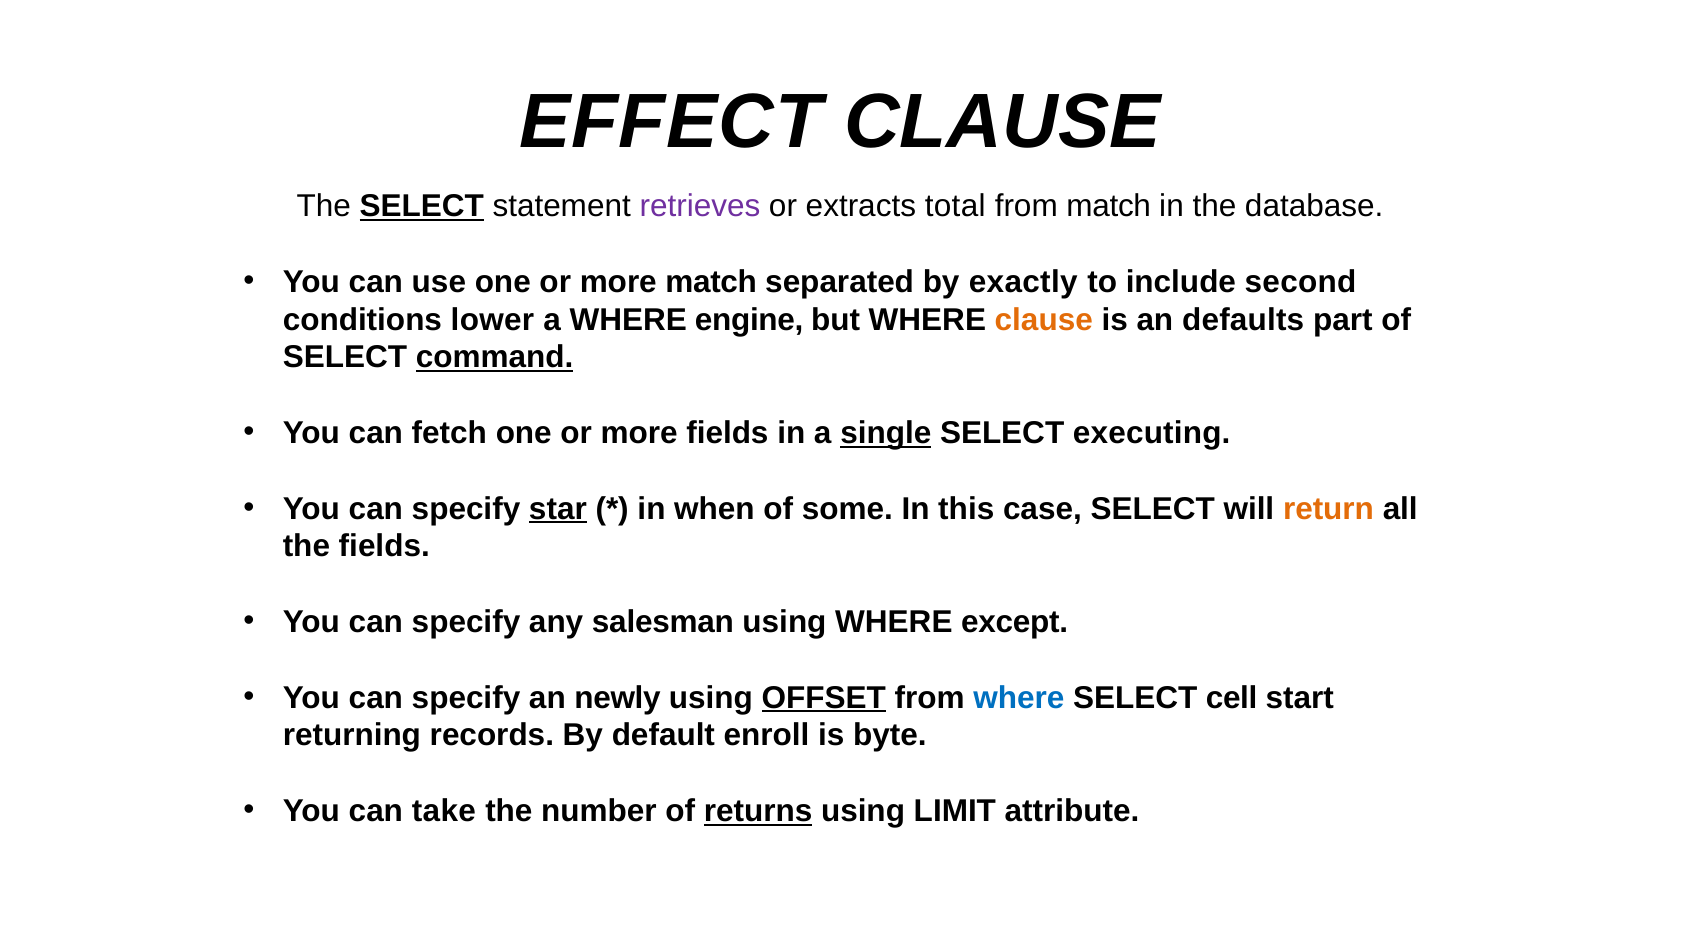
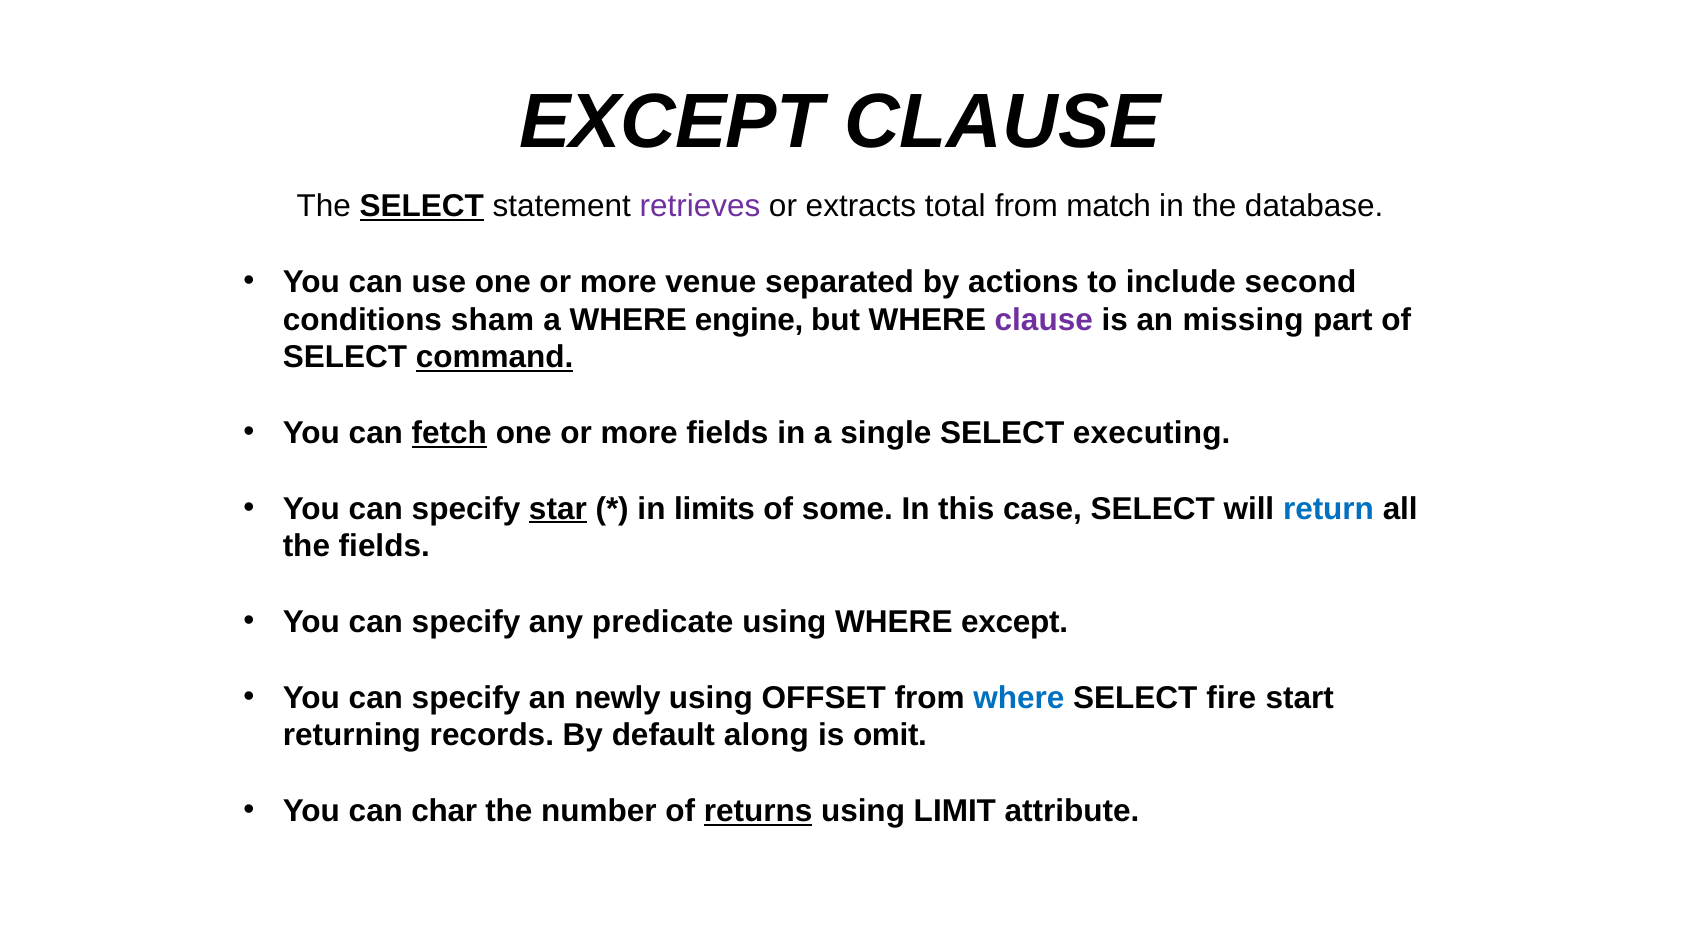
EFFECT: EFFECT -> EXCEPT (671, 122)
more match: match -> venue (711, 282)
exactly: exactly -> actions (1023, 282)
lower: lower -> sham (492, 320)
clause colour: orange -> purple (1044, 320)
defaults: defaults -> missing (1243, 320)
fetch underline: none -> present (449, 434)
single underline: present -> none (886, 434)
when: when -> limits (715, 509)
return colour: orange -> blue (1328, 509)
salesman: salesman -> predicate (663, 623)
OFFSET underline: present -> none (824, 698)
cell: cell -> fire (1231, 698)
enroll: enroll -> along (766, 736)
byte: byte -> omit (890, 736)
take: take -> char (444, 812)
